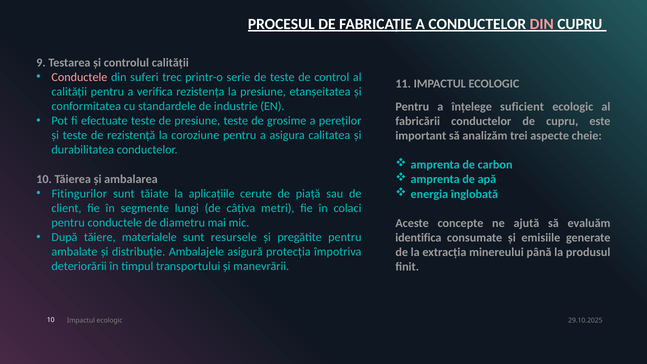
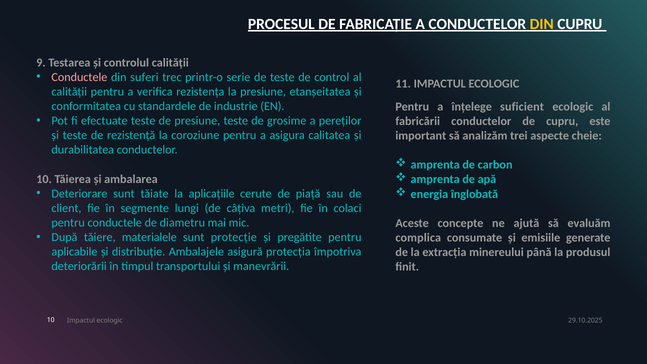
DIN colour: pink -> yellow (542, 24)
Fitingurilor: Fitingurilor -> Deteriorare (79, 194)
resursele: resursele -> protecție (234, 237)
identifica: identifica -> complica (418, 238)
ambalate: ambalate -> aplicabile (74, 252)
